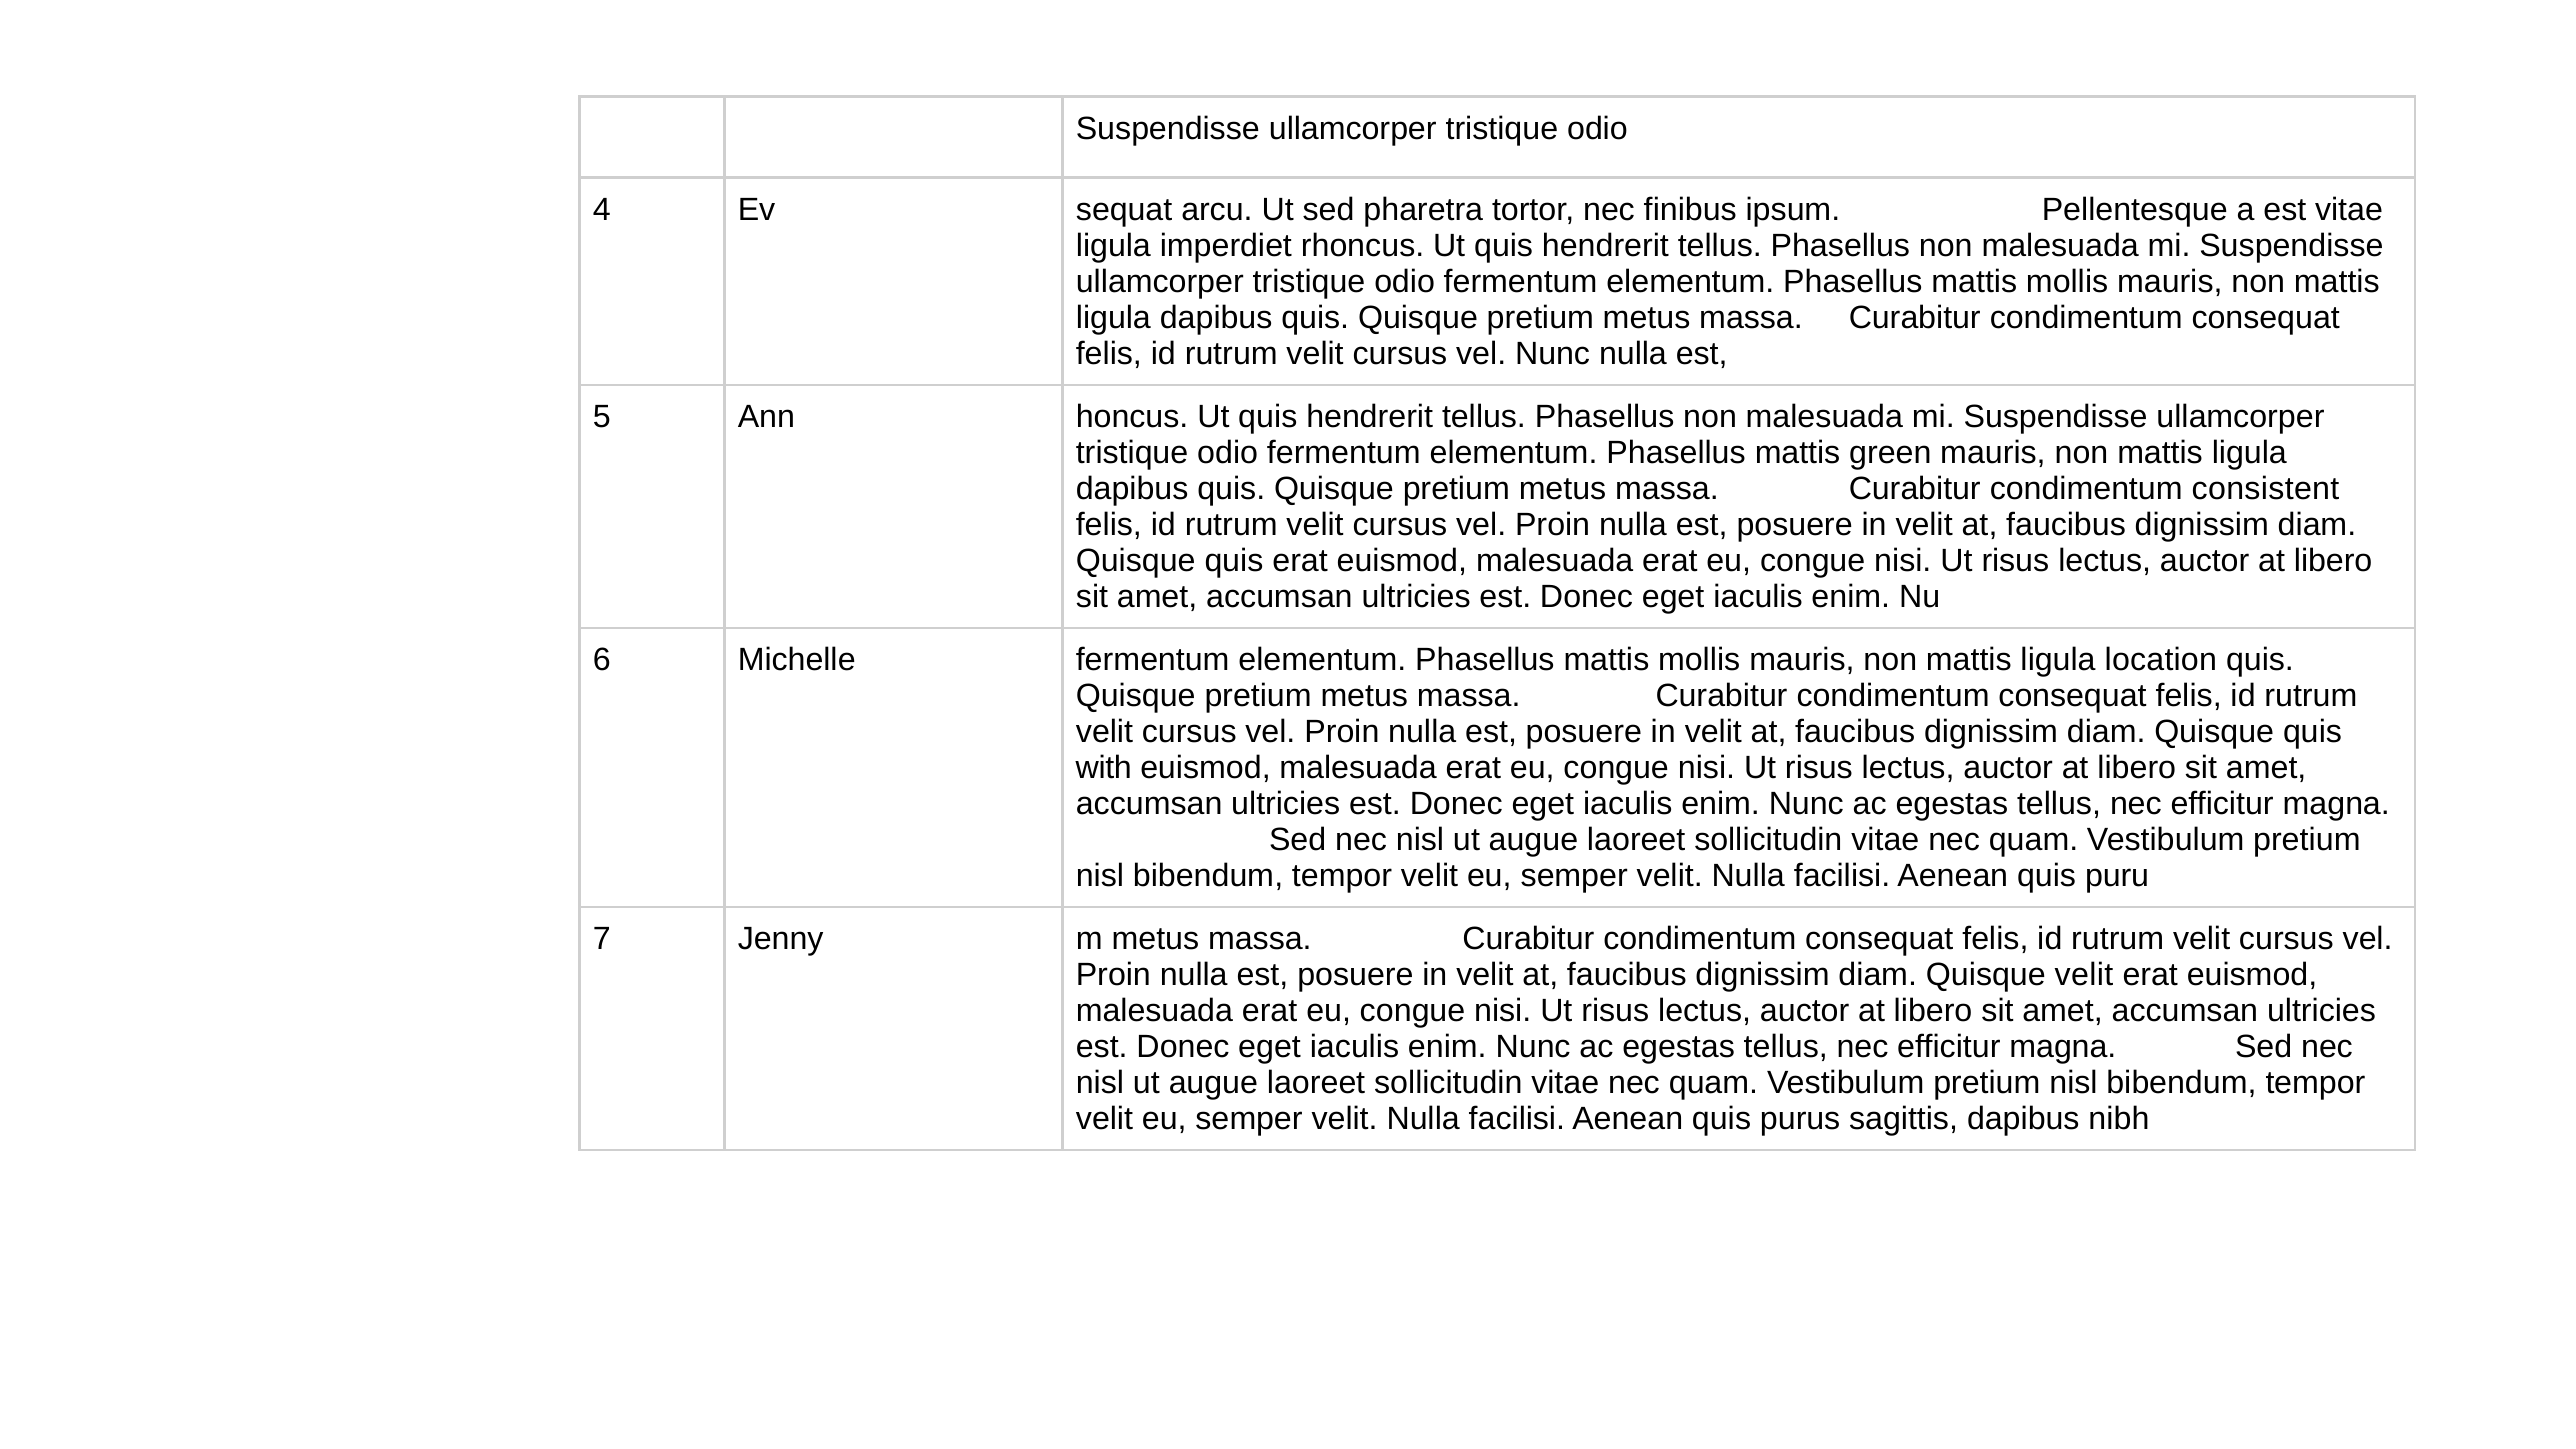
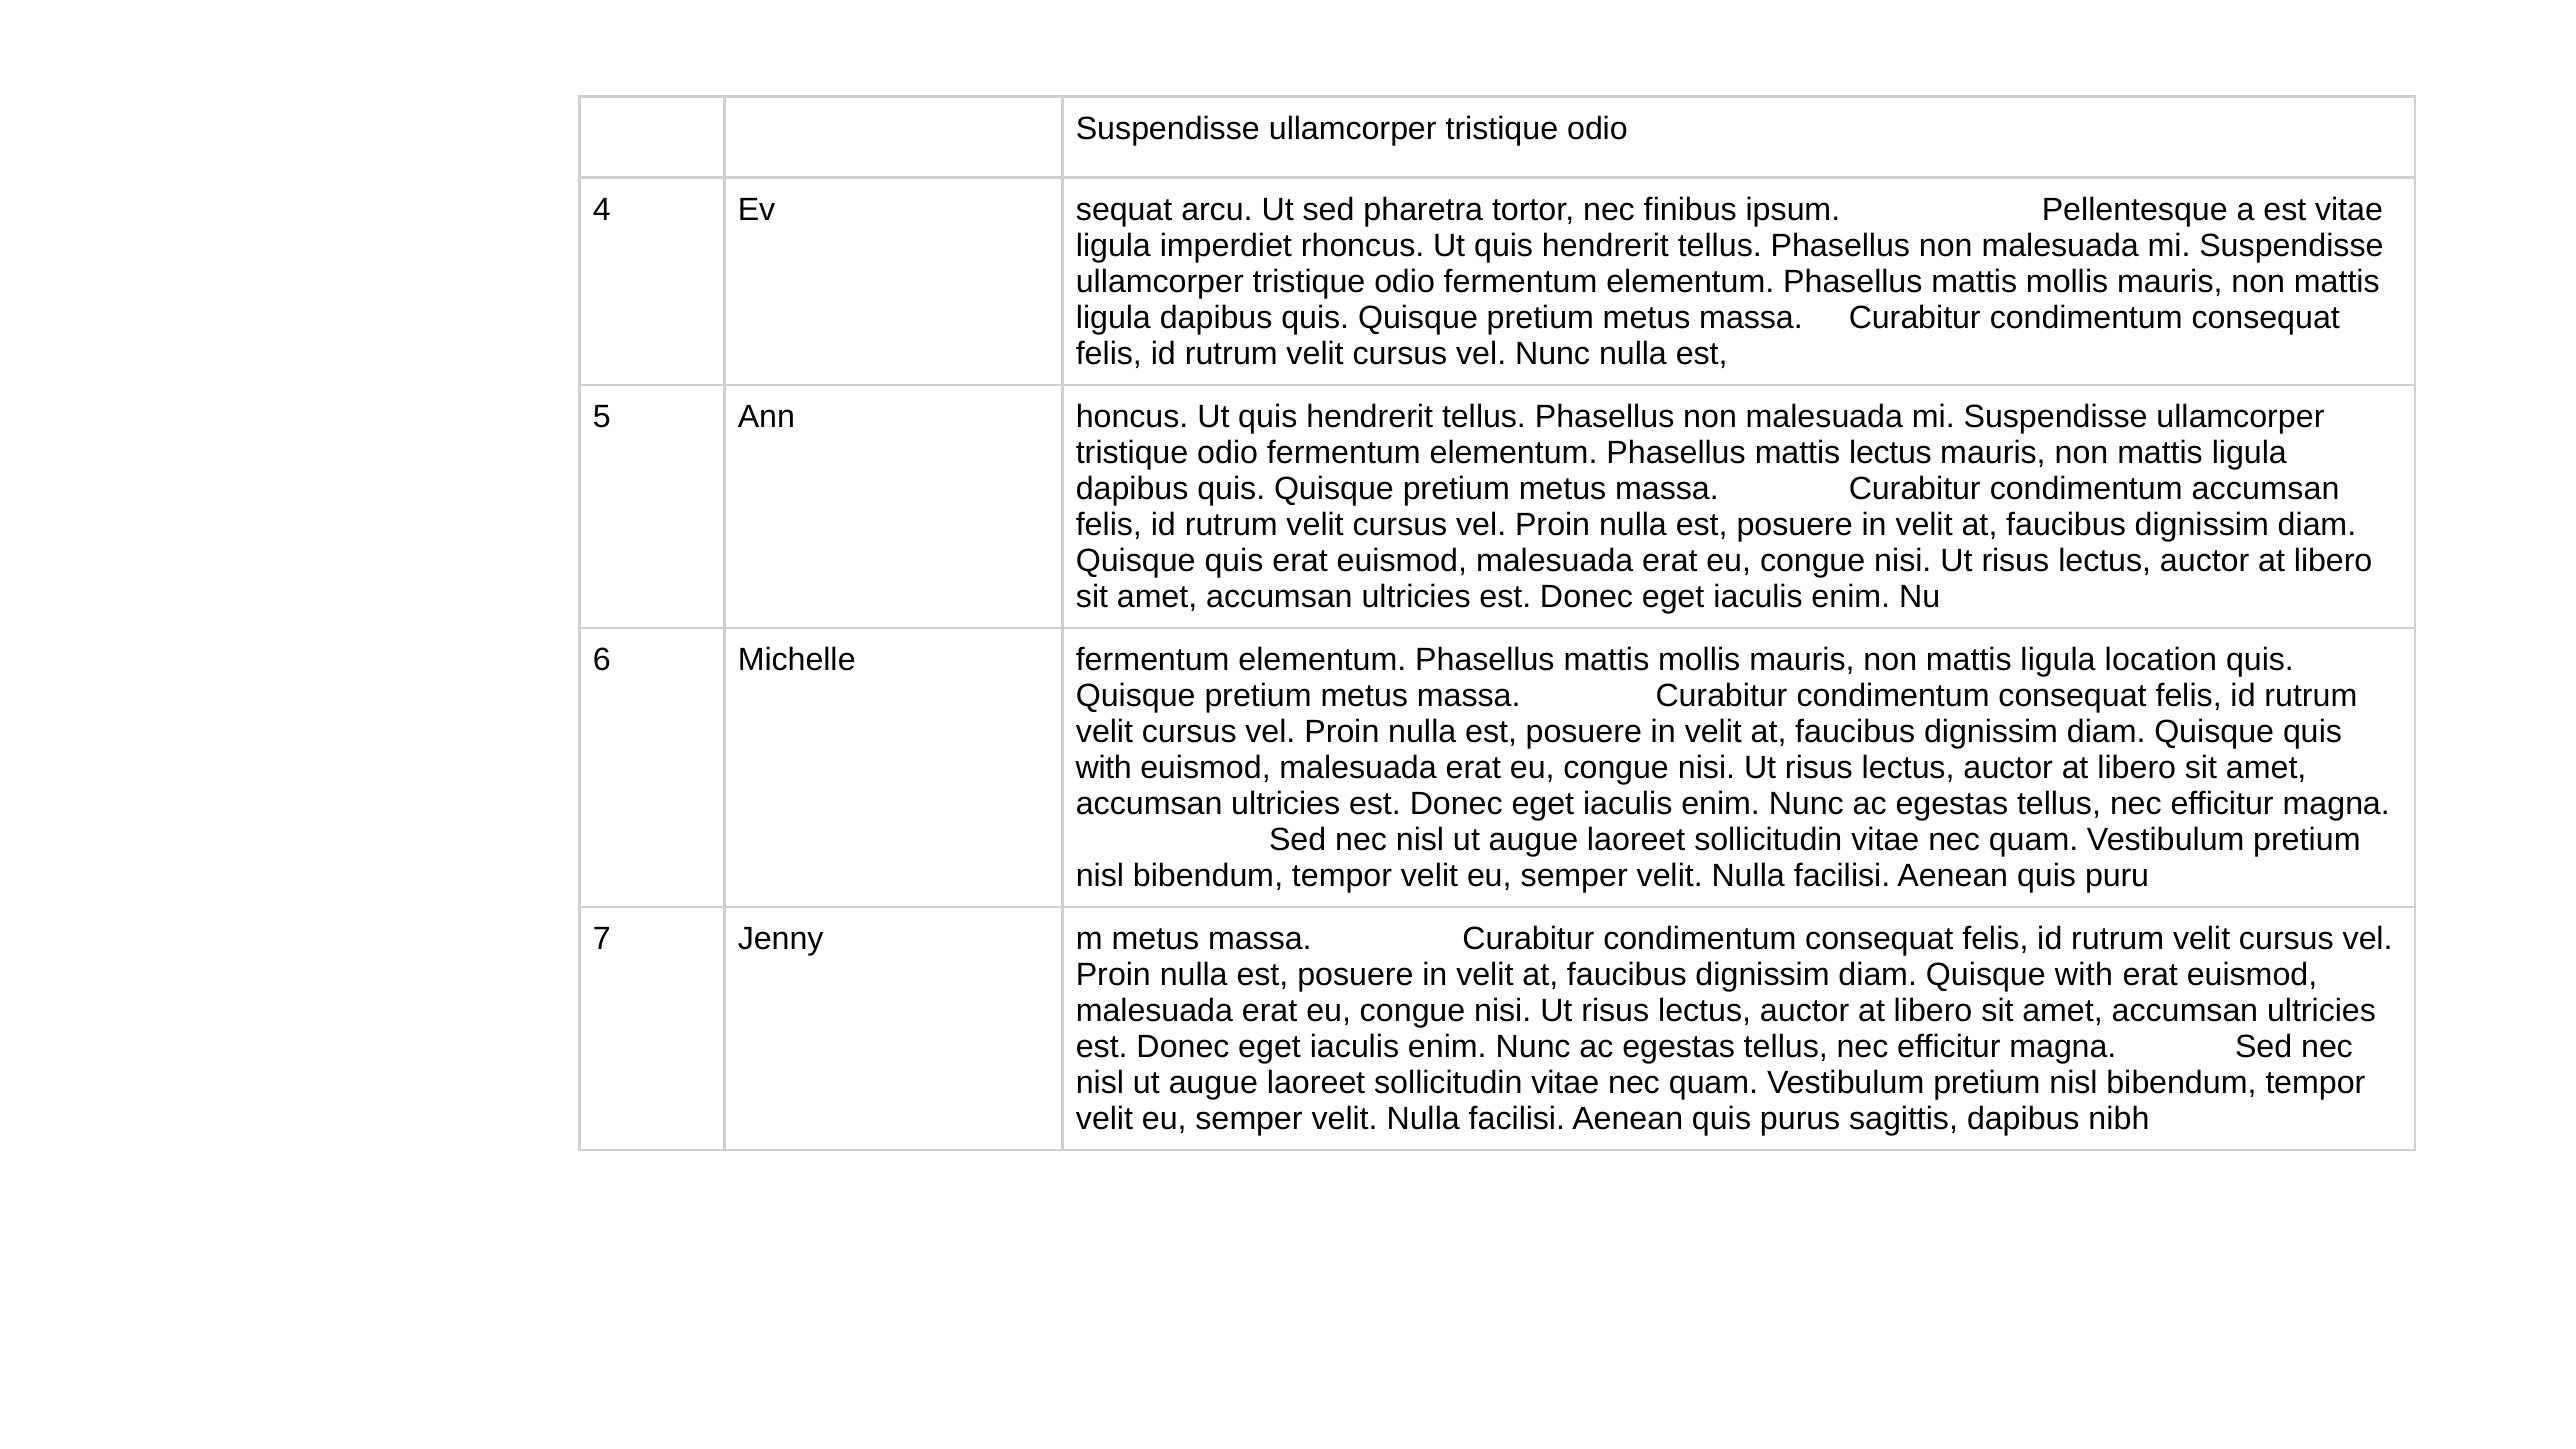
mattis green: green -> lectus (1891, 453)
condimentum consistent: consistent -> accumsan (2266, 489)
Quisque velit: velit -> with (2084, 975)
